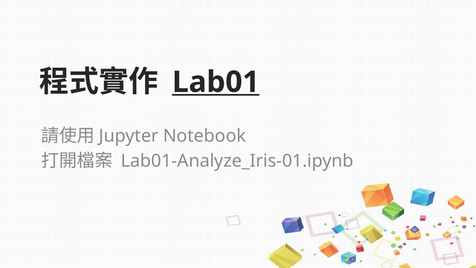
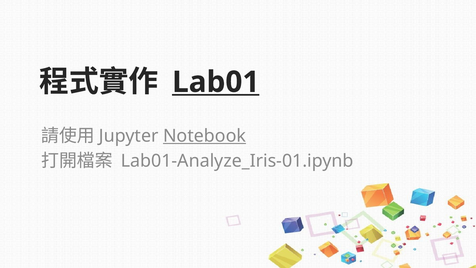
Notebook underline: none -> present (205, 136)
